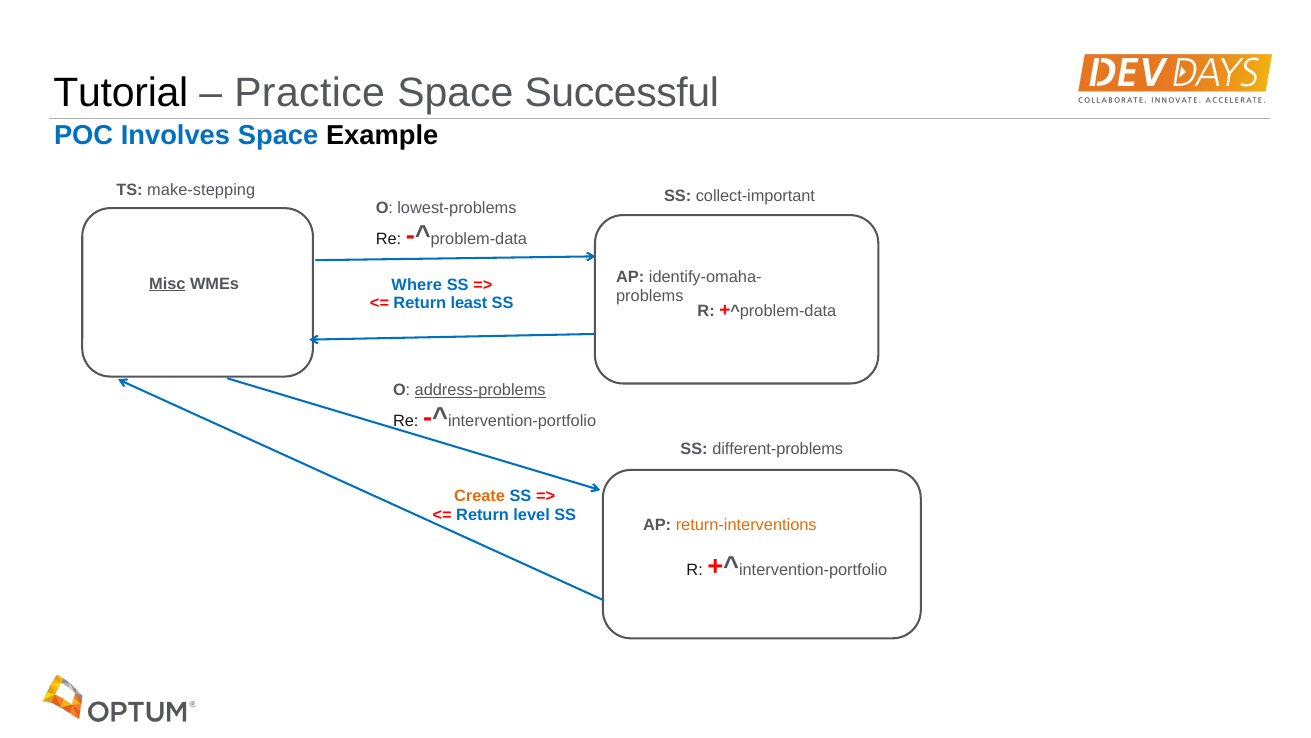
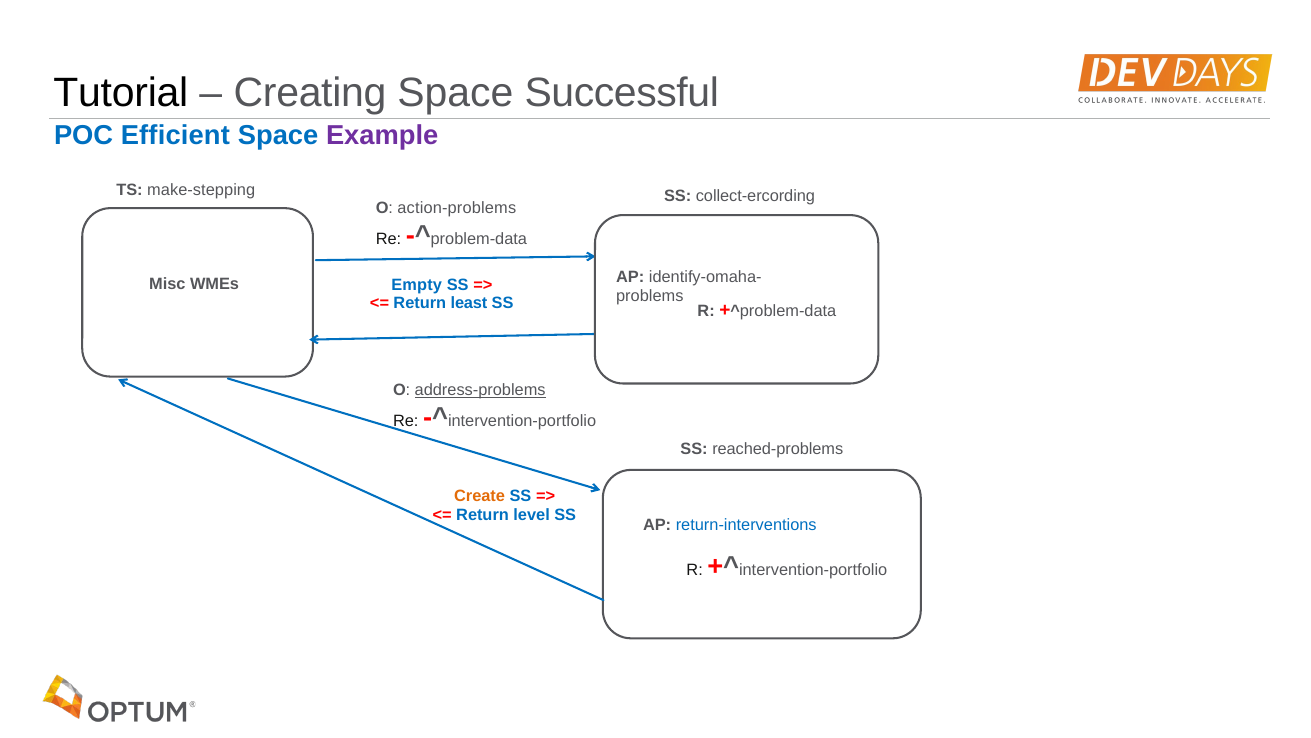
Practice: Practice -> Creating (310, 93)
Involves: Involves -> Efficient (175, 135)
Example colour: black -> purple (382, 135)
collect-important: collect-important -> collect-ercording (755, 196)
lowest-problems: lowest-problems -> action-problems (457, 208)
Misc underline: present -> none (167, 284)
Where: Where -> Empty (417, 284)
different-problems: different-problems -> reached-problems (778, 449)
return-interventions colour: orange -> blue (746, 525)
